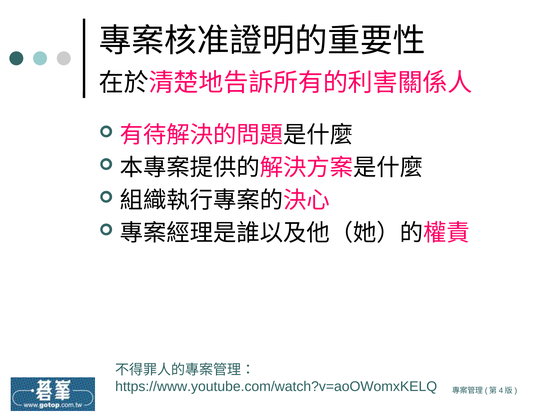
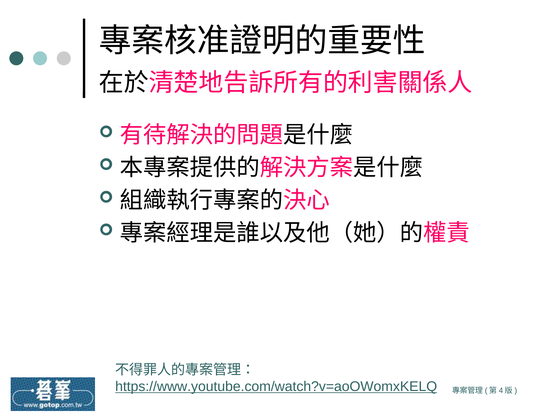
https://www.youtube.com/watch?v=aoOWomxKELQ underline: none -> present (276, 387)
